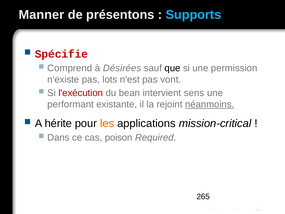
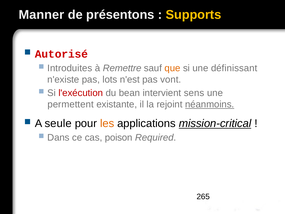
Supports colour: light blue -> yellow (193, 15)
Spécifie: Spécifie -> Autorisé (61, 54)
Comprend: Comprend -> Introduites (70, 68)
Désirées: Désirées -> Remettre (122, 68)
que colour: black -> orange (172, 68)
permission: permission -> définissant (234, 68)
performant: performant -> permettent (71, 104)
hérite: hérite -> seule (58, 123)
mission-critical underline: none -> present (215, 123)
